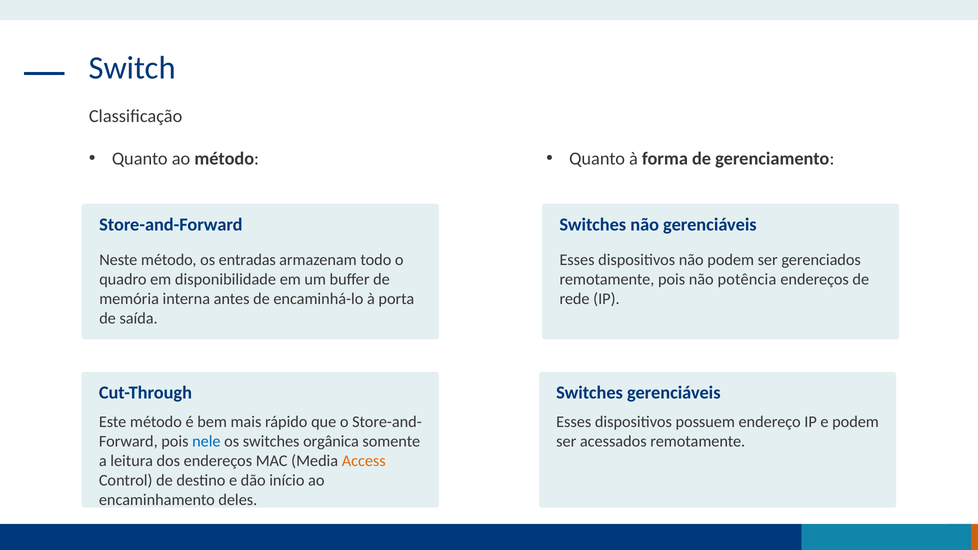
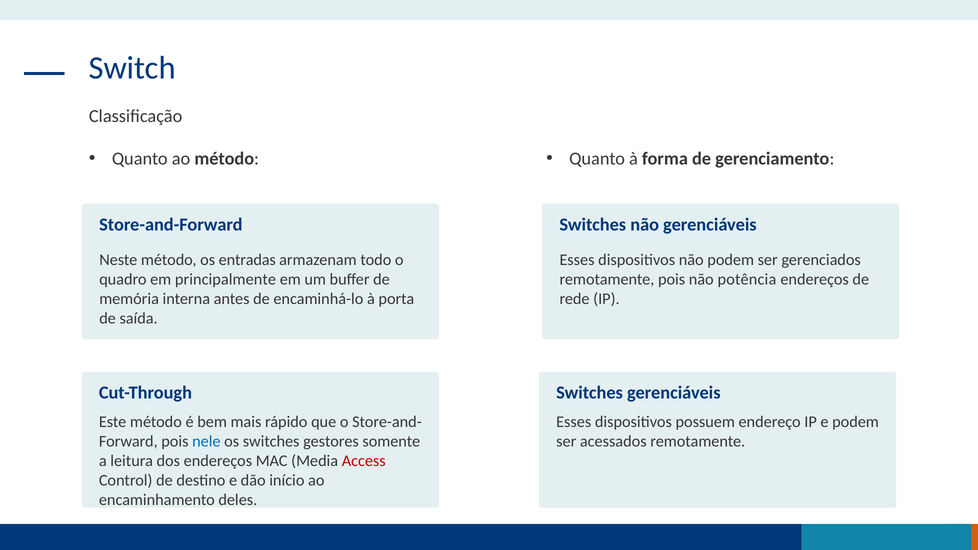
disponibilidade: disponibilidade -> principalmente (225, 279)
orgânica: orgânica -> gestores (331, 441)
Access colour: orange -> red (364, 461)
